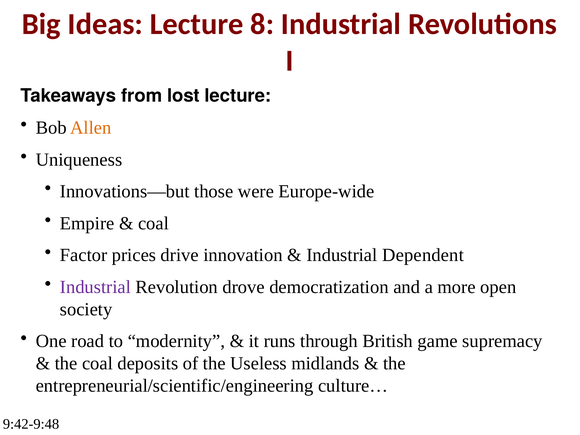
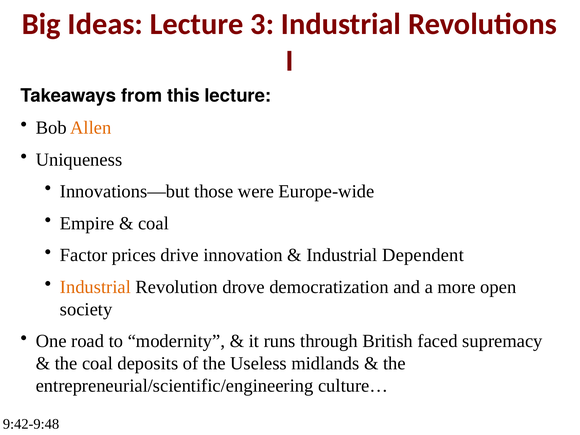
8: 8 -> 3 (262, 24)
lost: lost -> this (183, 96)
Industrial colour: purple -> orange (95, 287)
game: game -> faced (438, 341)
